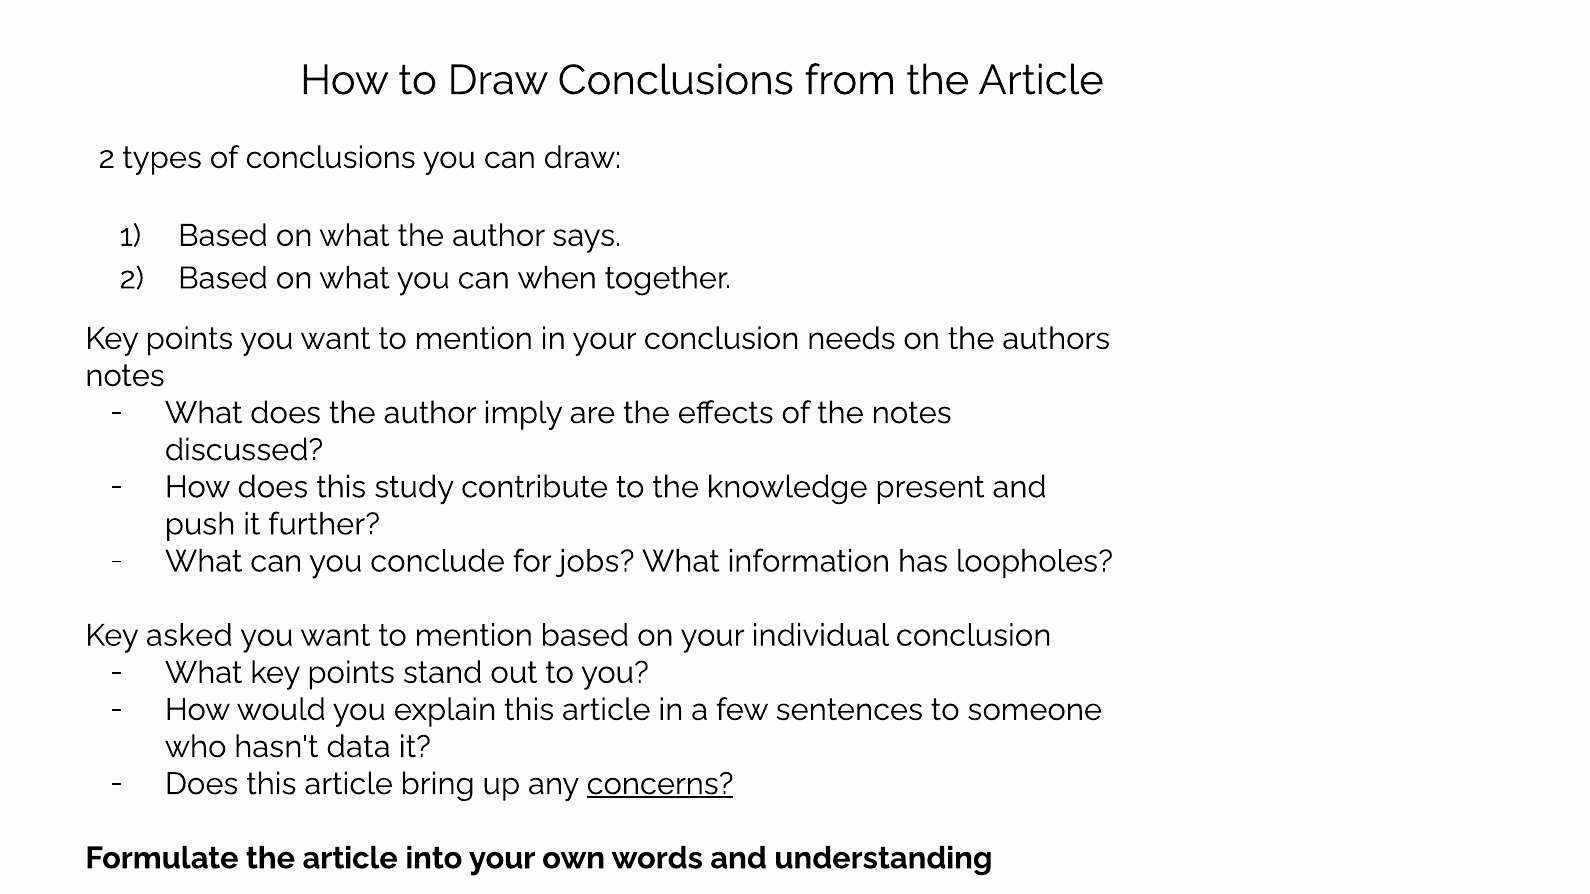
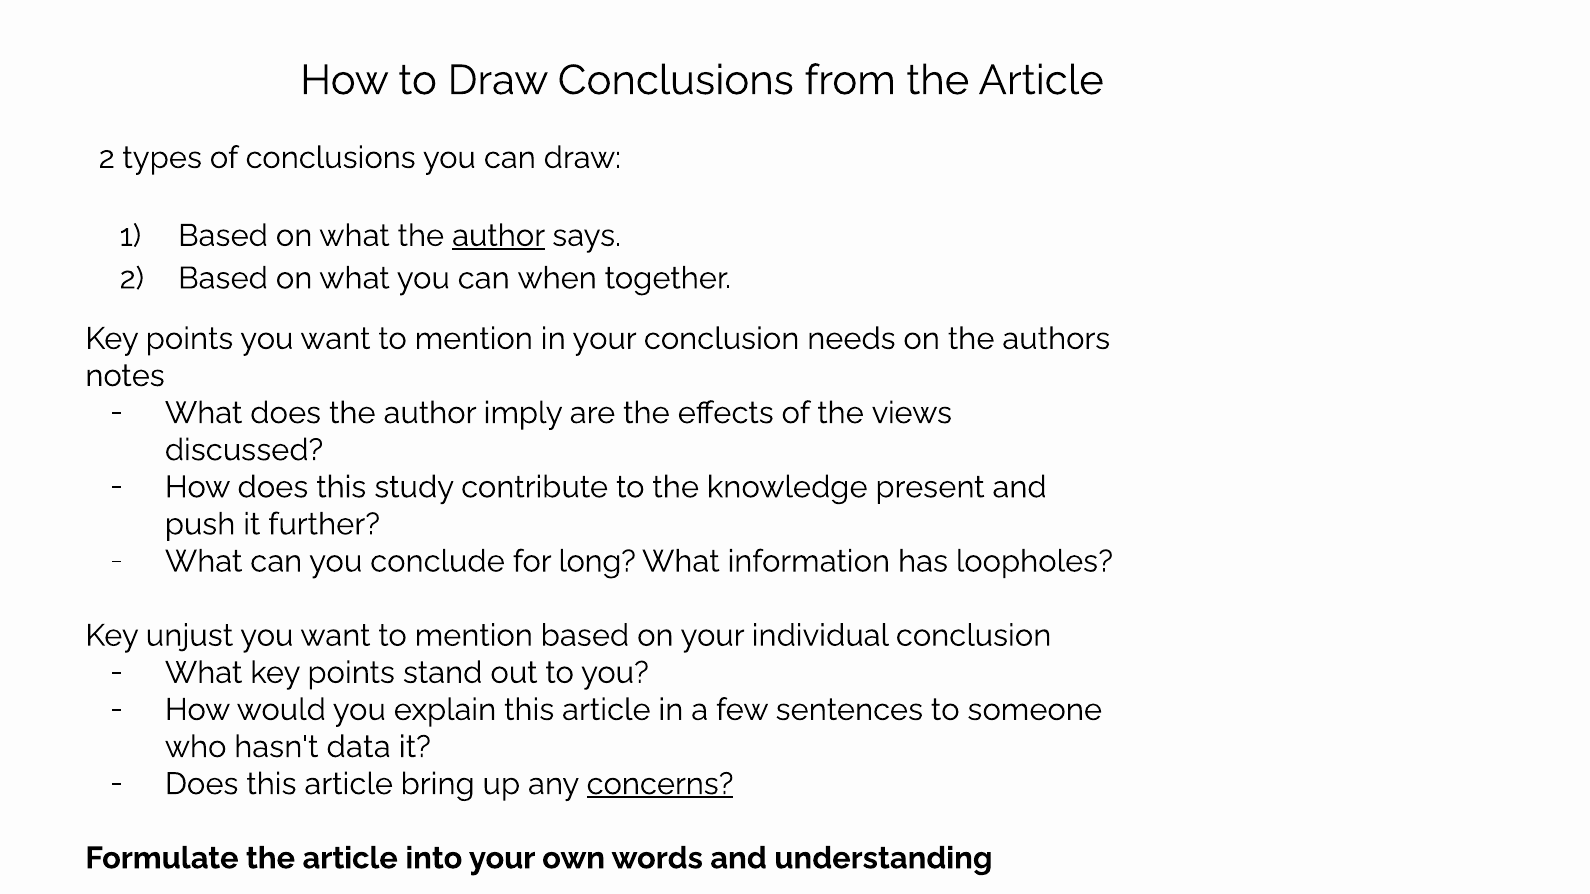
author underline: none -> present (499, 236)
the notes: notes -> views (912, 413)
jobs: jobs -> long (597, 562)
asked: asked -> unjust (189, 636)
